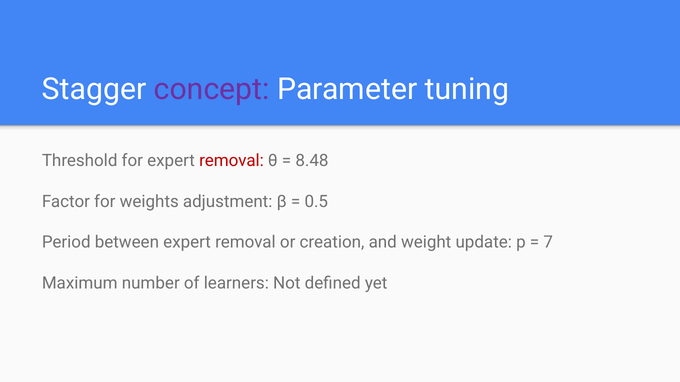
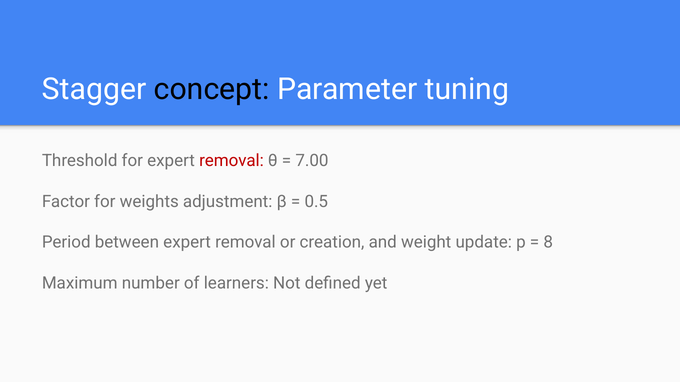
concept colour: purple -> black (212, 89)
8.48: 8.48 -> 7.00 (312, 161)
7: 7 -> 8 (548, 243)
